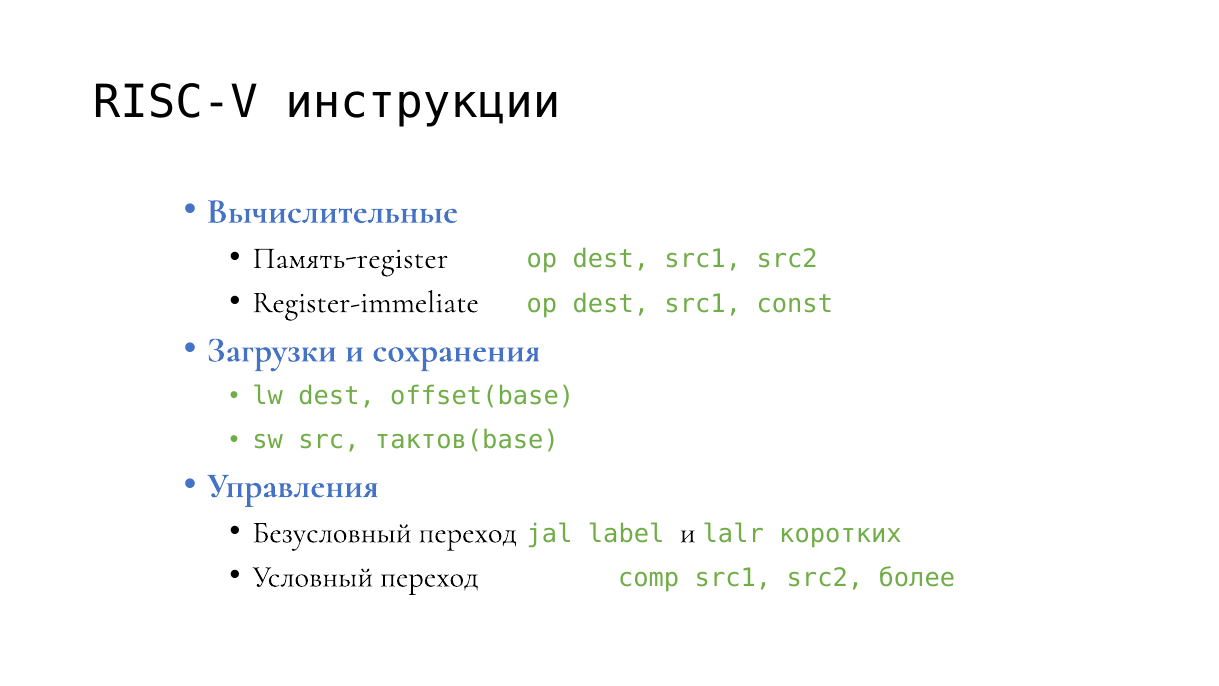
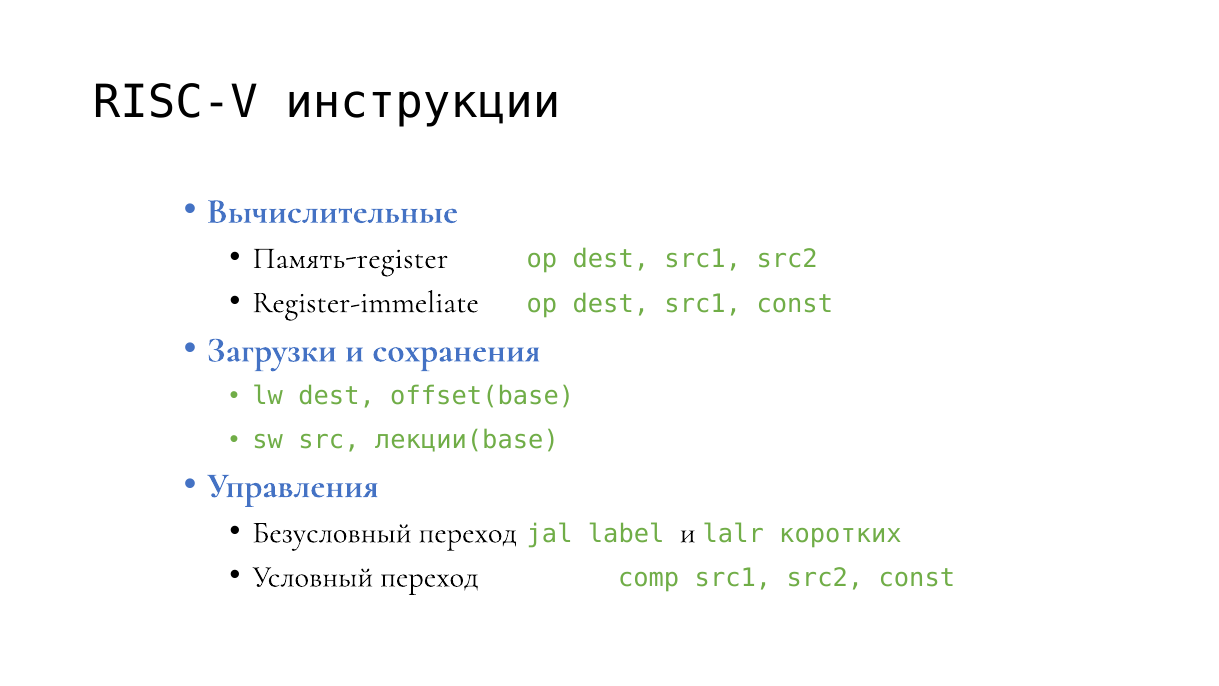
тактов(base: тактов(base -> лекции(base (467, 440)
src2 более: более -> const (917, 578)
